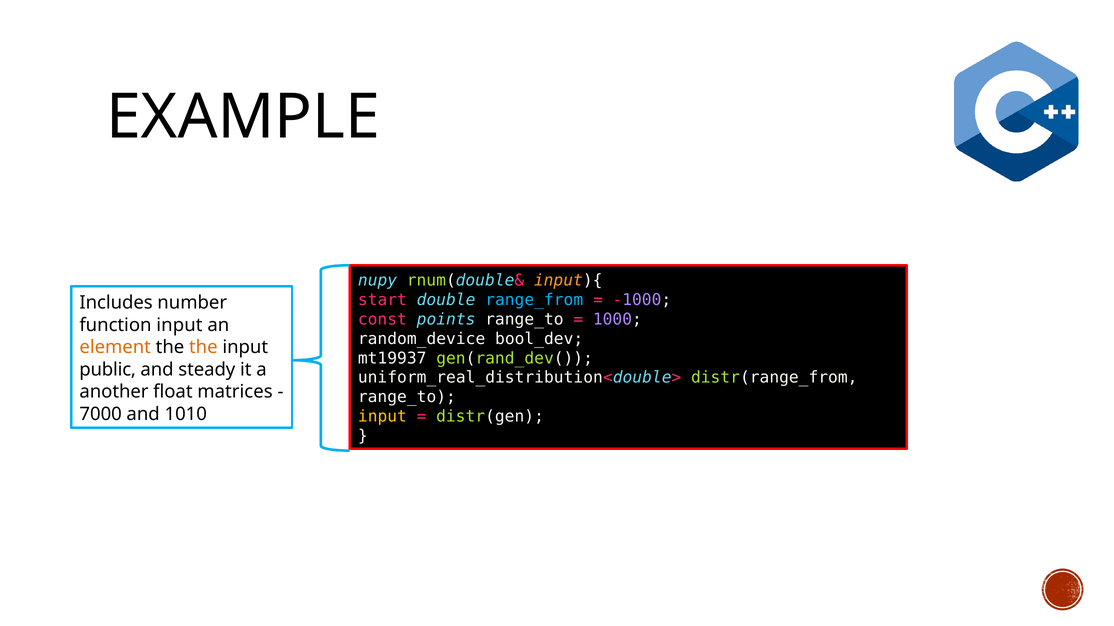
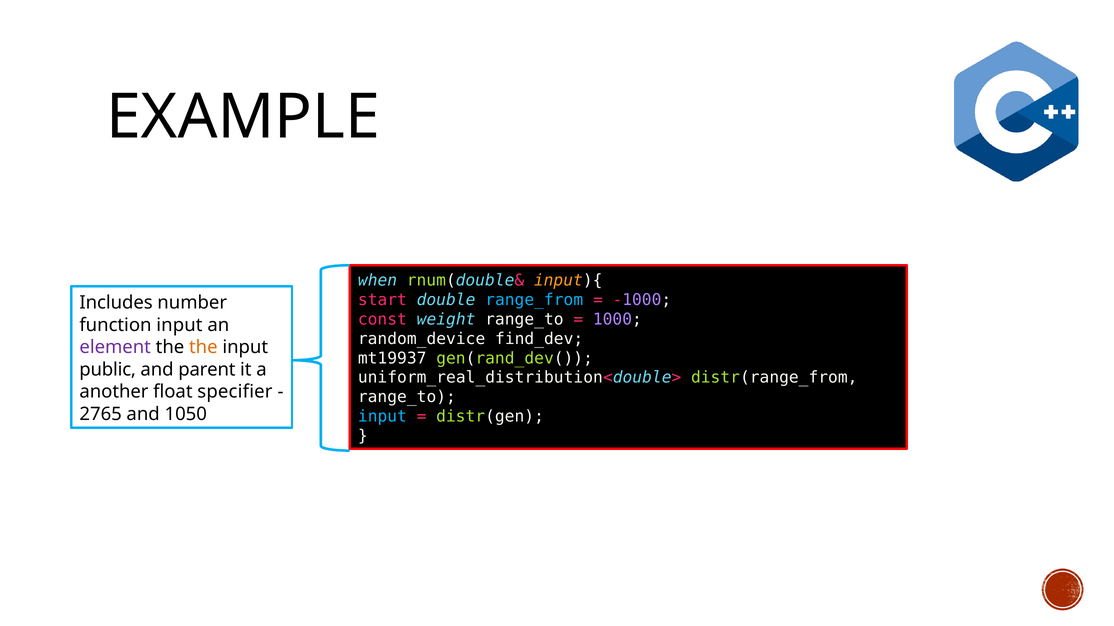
nupy: nupy -> when (378, 280)
points: points -> weight (446, 319)
bool_dev: bool_dev -> find_dev (539, 339)
element colour: orange -> purple (115, 348)
steady: steady -> parent (207, 370)
matrices: matrices -> specifier (235, 392)
7000: 7000 -> 2765 (101, 414)
1010: 1010 -> 1050 (186, 414)
input colour: yellow -> light blue (382, 417)
